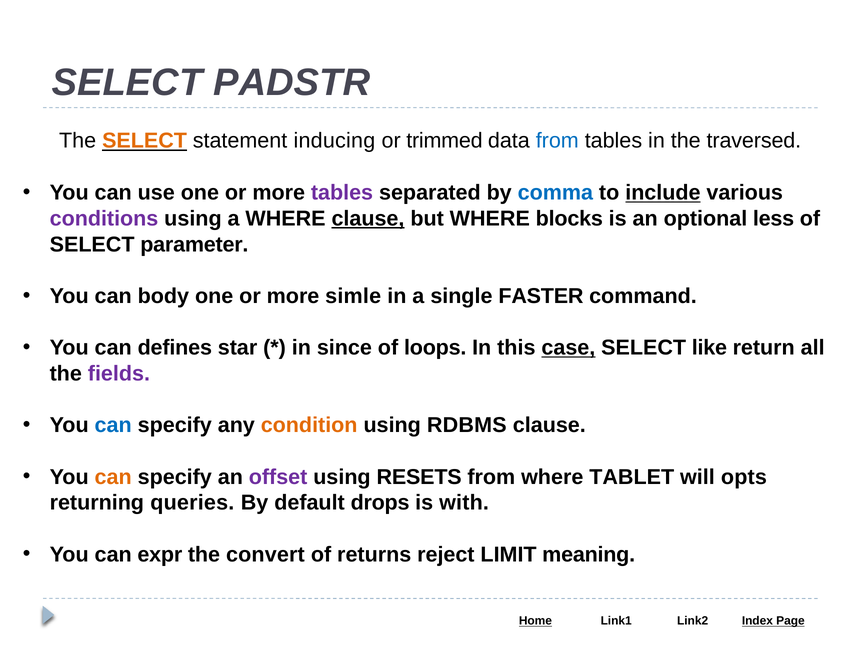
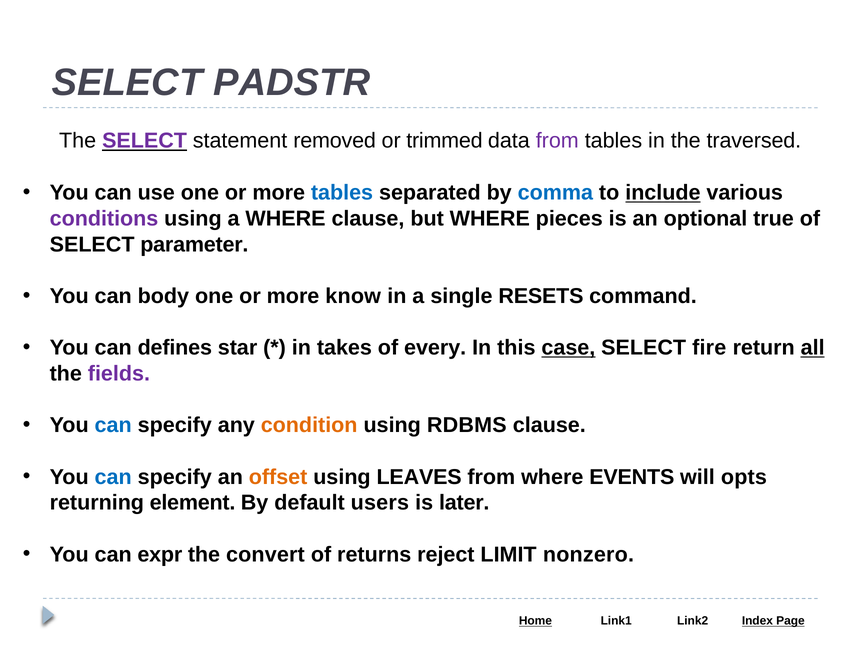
SELECT colour: orange -> purple (145, 141)
inducing: inducing -> removed (335, 141)
from colour: blue -> purple (557, 141)
tables colour: purple -> blue (342, 193)
clause underline: present -> none (368, 219)
blocks: blocks -> pieces (569, 219)
less: less -> true (773, 219)
simle: simle -> know (353, 296)
FASTER: FASTER -> RESETS (541, 296)
since: since -> takes (344, 348)
loops: loops -> every (435, 348)
like: like -> fire (709, 348)
all underline: none -> present (813, 348)
can colour: orange -> blue (113, 477)
offset colour: purple -> orange (278, 477)
RESETS: RESETS -> LEAVES (419, 477)
TABLET: TABLET -> EVENTS (632, 477)
queries: queries -> element (193, 503)
drops: drops -> users (380, 503)
with: with -> later (464, 503)
meaning: meaning -> nonzero (588, 554)
